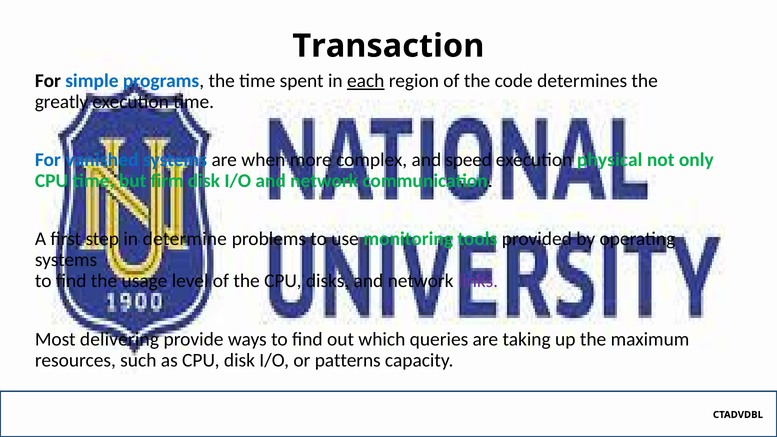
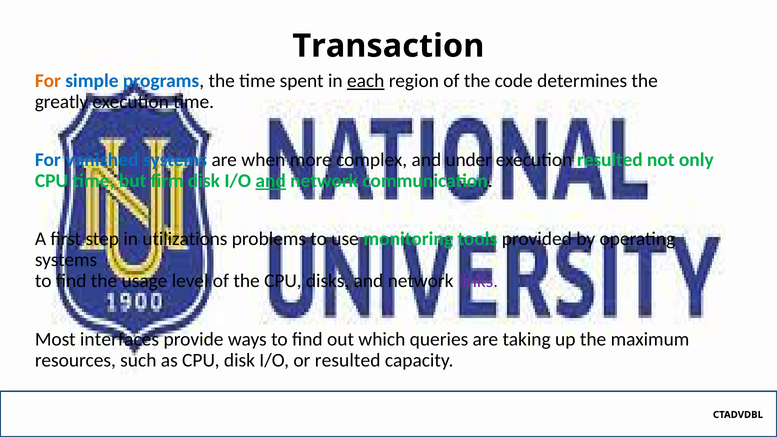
For colour: black -> orange (48, 81)
speed: speed -> under (469, 160)
execution physical: physical -> resulted (610, 160)
and underline: none -> present (271, 181)
determine: determine -> utilizations (185, 239)
delivering: delivering -> interfaces (120, 339)
or patterns: patterns -> resulted (348, 360)
